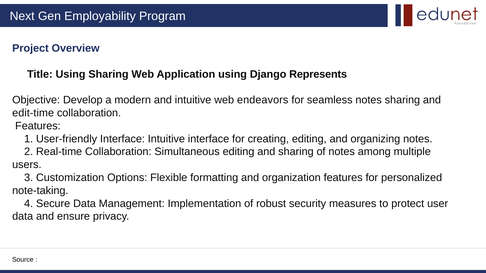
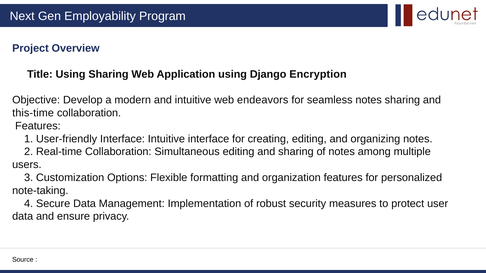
Represents: Represents -> Encryption (318, 74)
edit-time: edit-time -> this-time (33, 113)
